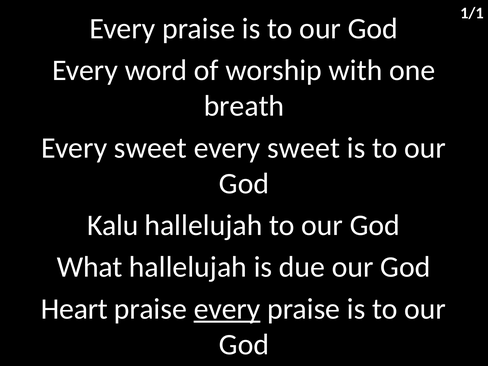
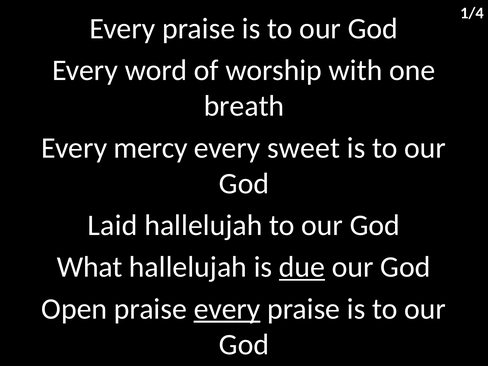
1/1: 1/1 -> 1/4 (472, 13)
sweet: sweet -> mercy (151, 148)
Kalu: Kalu -> Laid (112, 225)
due underline: none -> present (302, 267)
Heart: Heart -> Open (74, 309)
